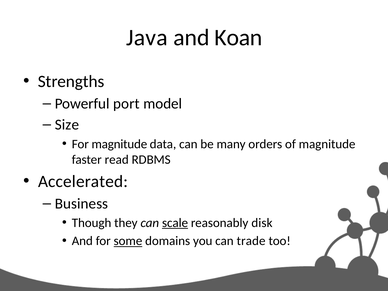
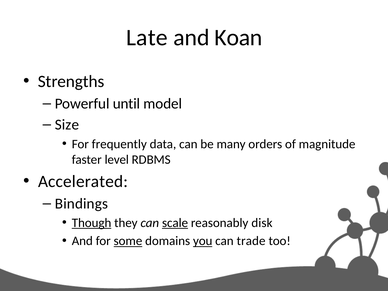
Java: Java -> Late (147, 38)
port: port -> until (127, 104)
For magnitude: magnitude -> frequently (119, 144)
read: read -> level (117, 160)
Business: Business -> Bindings (81, 204)
Though underline: none -> present (92, 223)
you underline: none -> present (203, 241)
